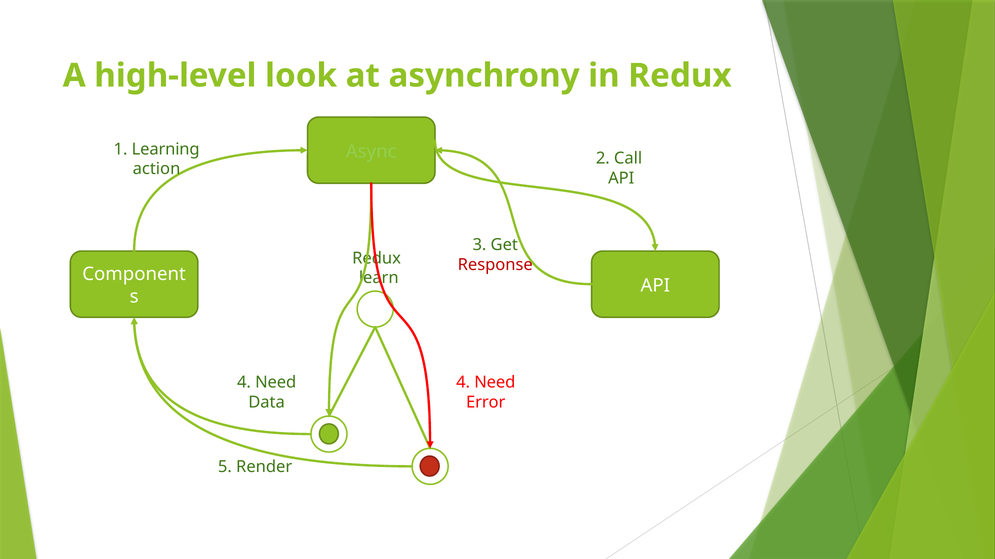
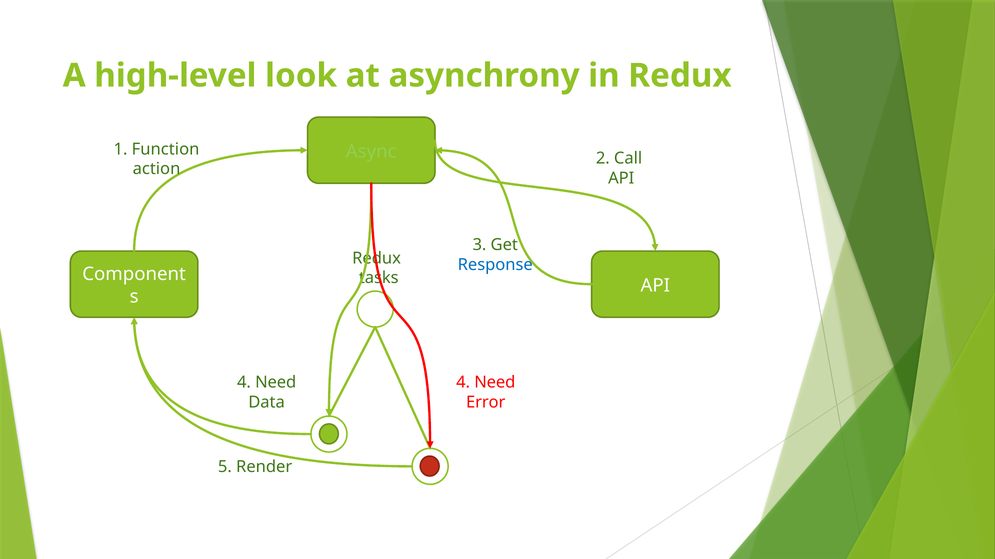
Learning: Learning -> Function (166, 149)
Response colour: red -> blue (495, 265)
learn: learn -> tasks (379, 278)
